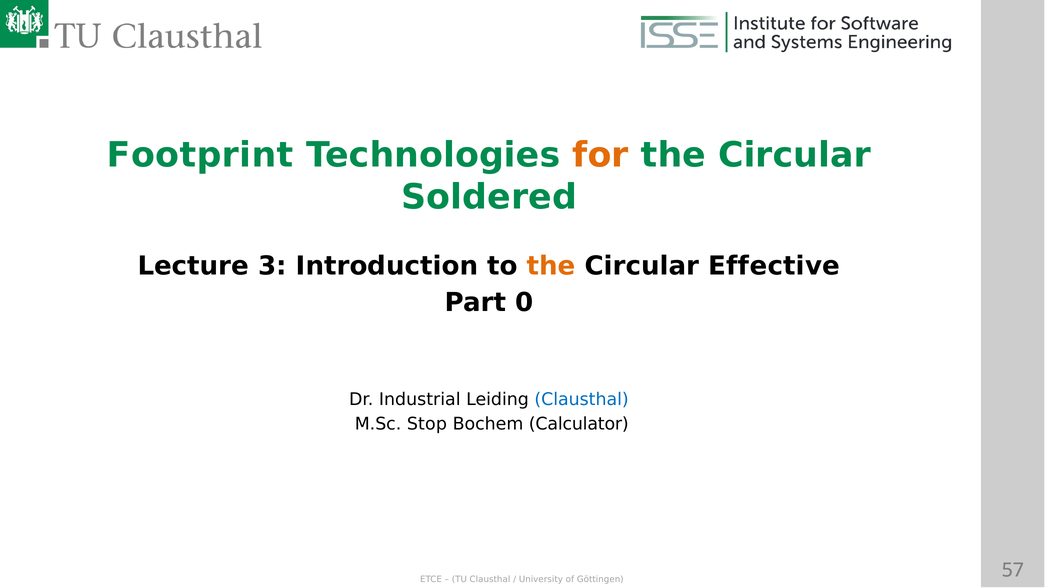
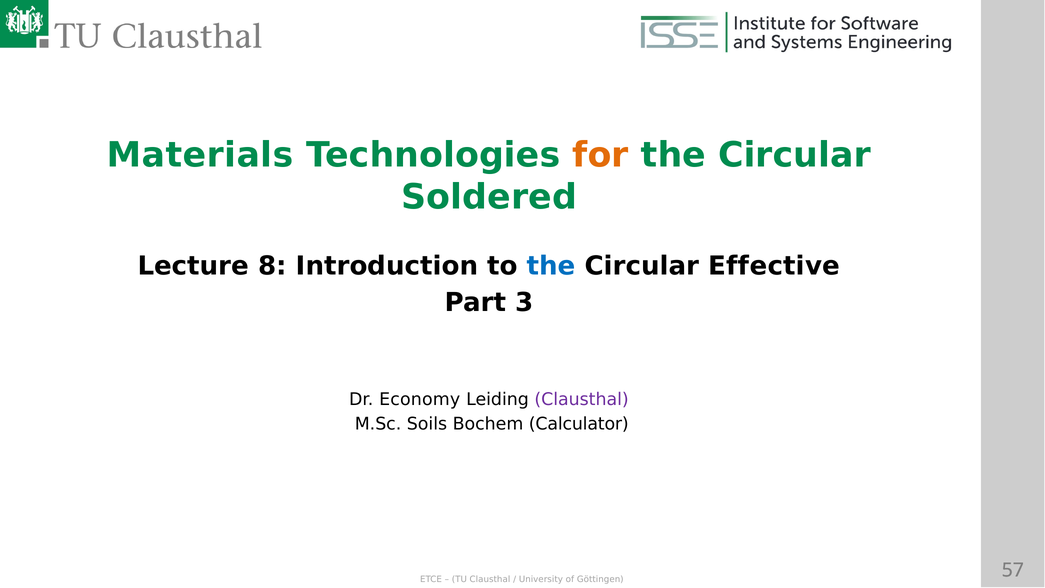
Footprint: Footprint -> Materials (200, 155)
3: 3 -> 8 (272, 266)
the colour: orange -> blue (551, 266)
0: 0 -> 3 (524, 302)
Industrial: Industrial -> Economy (420, 399)
Clausthal colour: blue -> purple (582, 399)
Stop: Stop -> Soils (427, 424)
